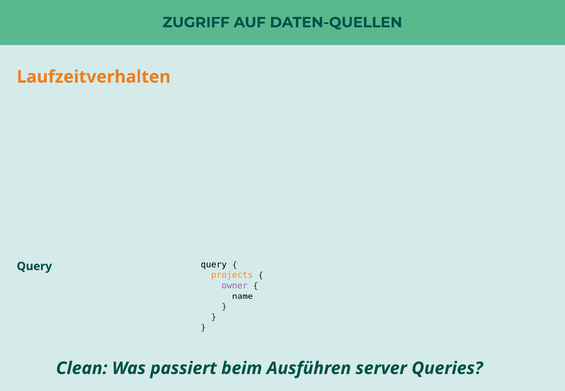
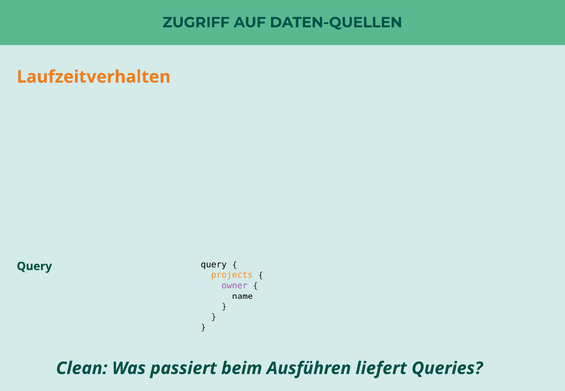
server: server -> liefert (381, 368)
